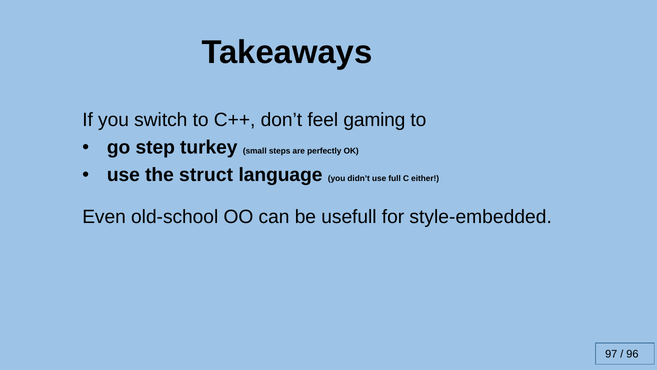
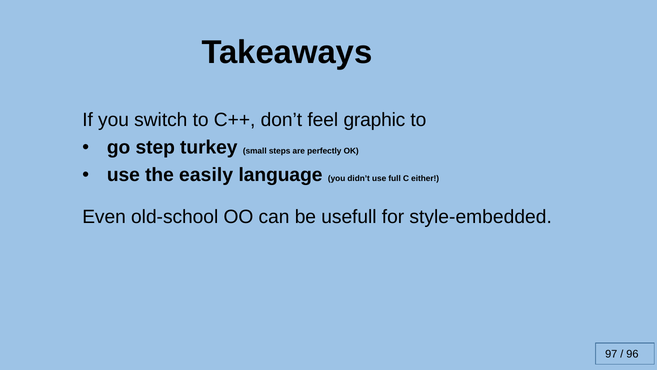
gaming: gaming -> graphic (374, 120)
struct: struct -> easily (206, 175)
